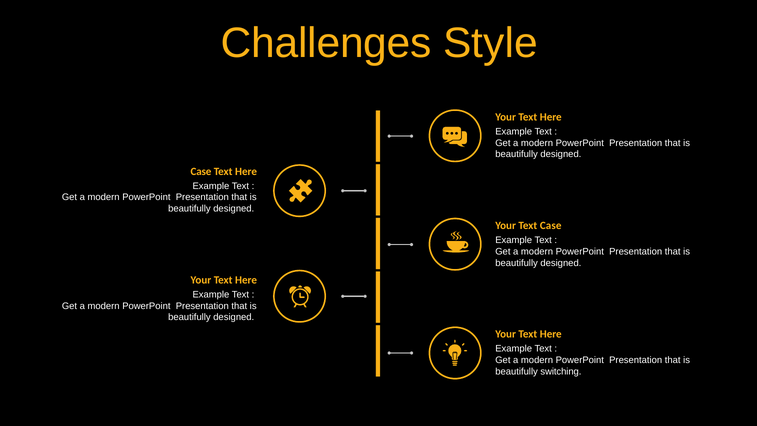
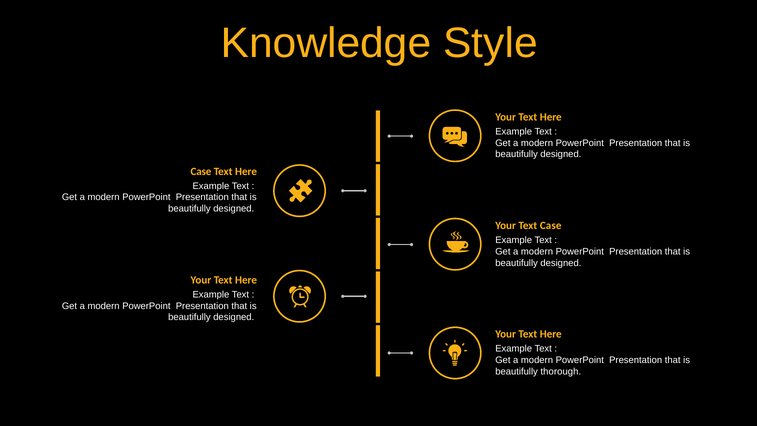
Challenges: Challenges -> Knowledge (326, 43)
switching: switching -> thorough (561, 371)
